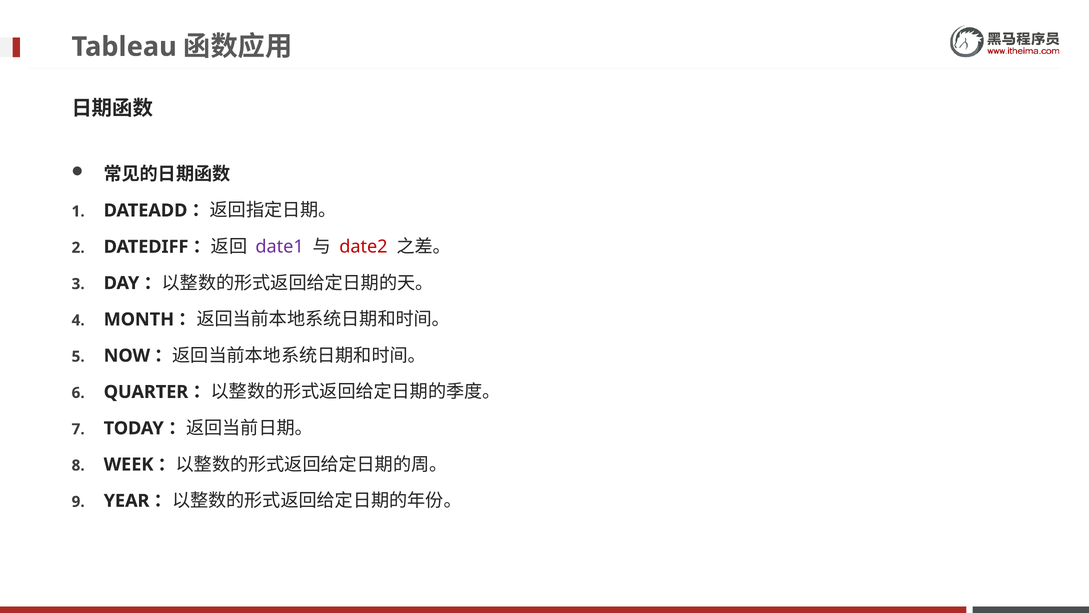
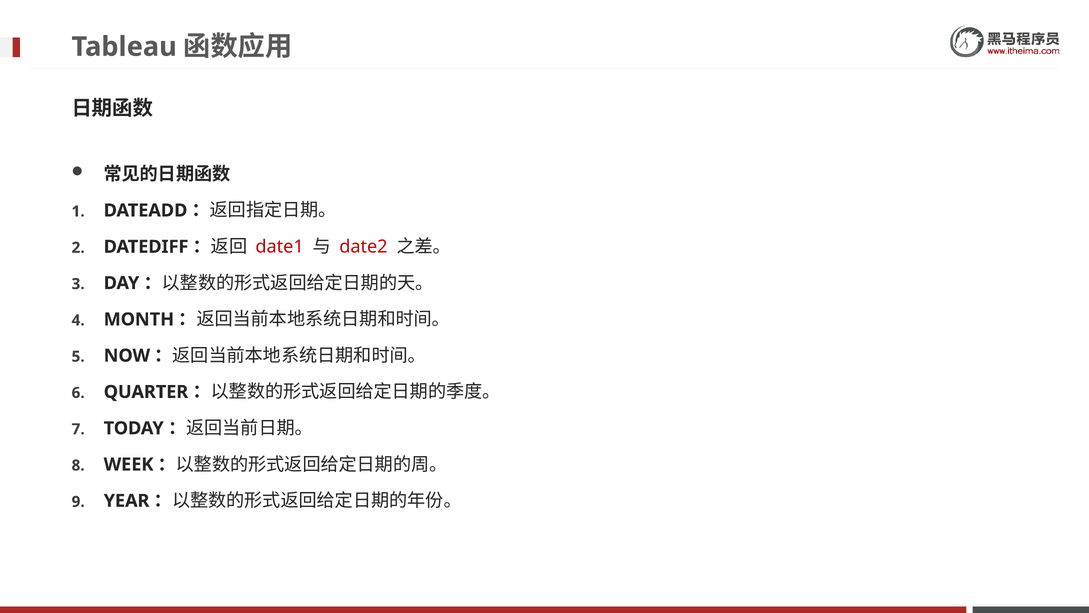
date1 colour: purple -> red (280, 247)
